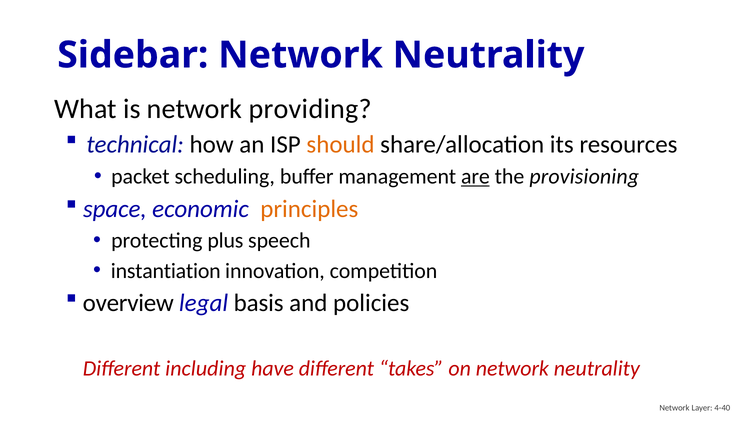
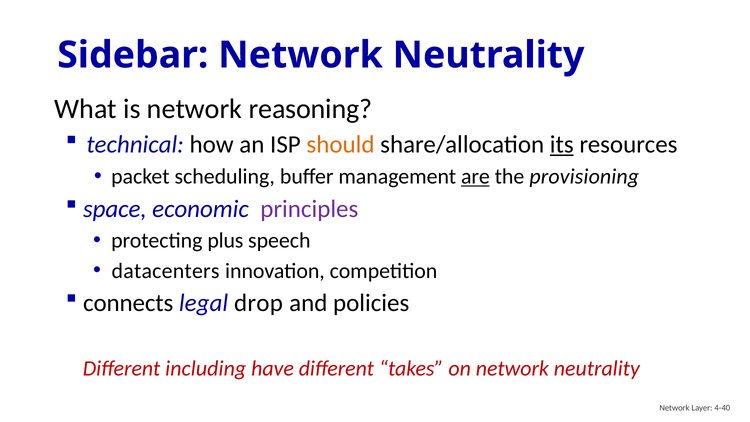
providing: providing -> reasoning (310, 109)
its underline: none -> present (562, 145)
principles colour: orange -> purple (309, 209)
instantiation: instantiation -> datacenters (166, 271)
overview: overview -> connects (128, 303)
basis: basis -> drop (258, 303)
